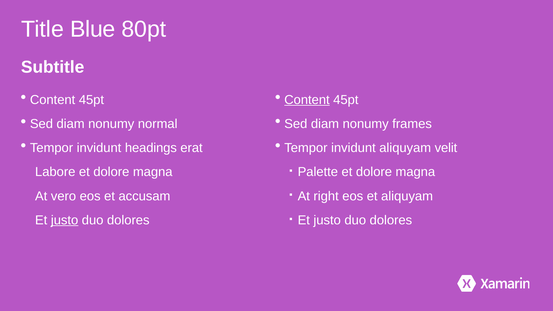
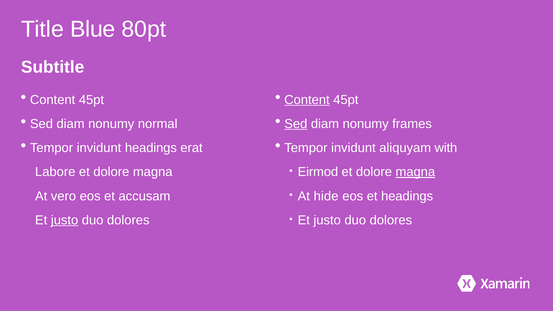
Sed underline: none -> present (296, 124)
velit: velit -> with (446, 148)
Palette: Palette -> Eirmod (318, 172)
magna underline: none -> present (415, 172)
right: right -> hide (326, 196)
et aliquyam: aliquyam -> headings (407, 196)
